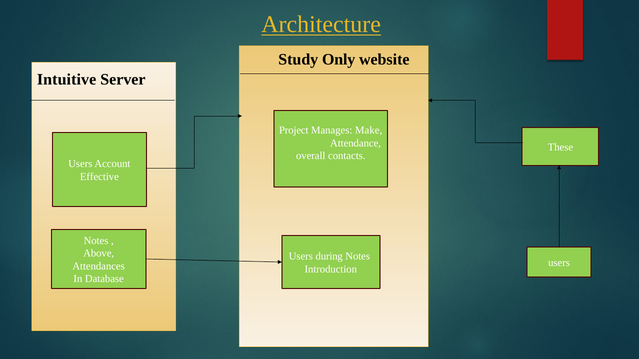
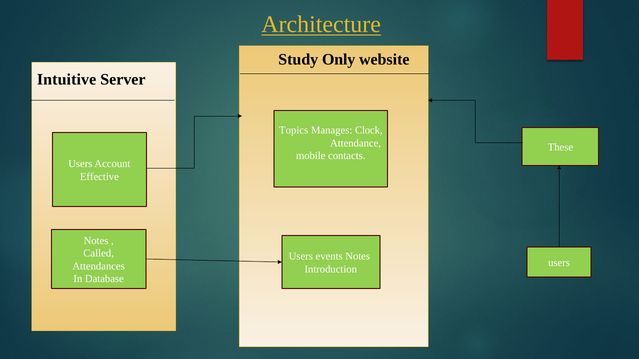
Project: Project -> Topics (294, 130)
Make: Make -> Clock (369, 130)
overall: overall -> mobile (311, 156)
Above: Above -> Called (99, 254)
during: during -> events (329, 257)
